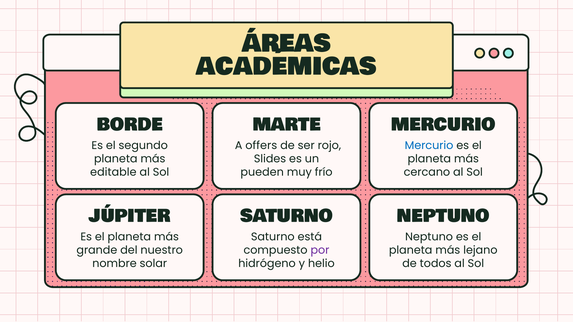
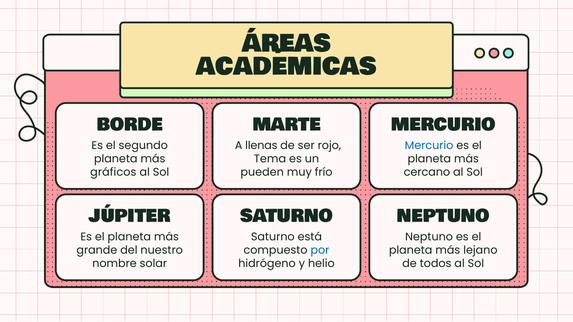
offers: offers -> llenas (261, 146)
Slides: Slides -> Tema (270, 159)
editable: editable -> gráficos (113, 172)
por colour: purple -> blue (320, 250)
